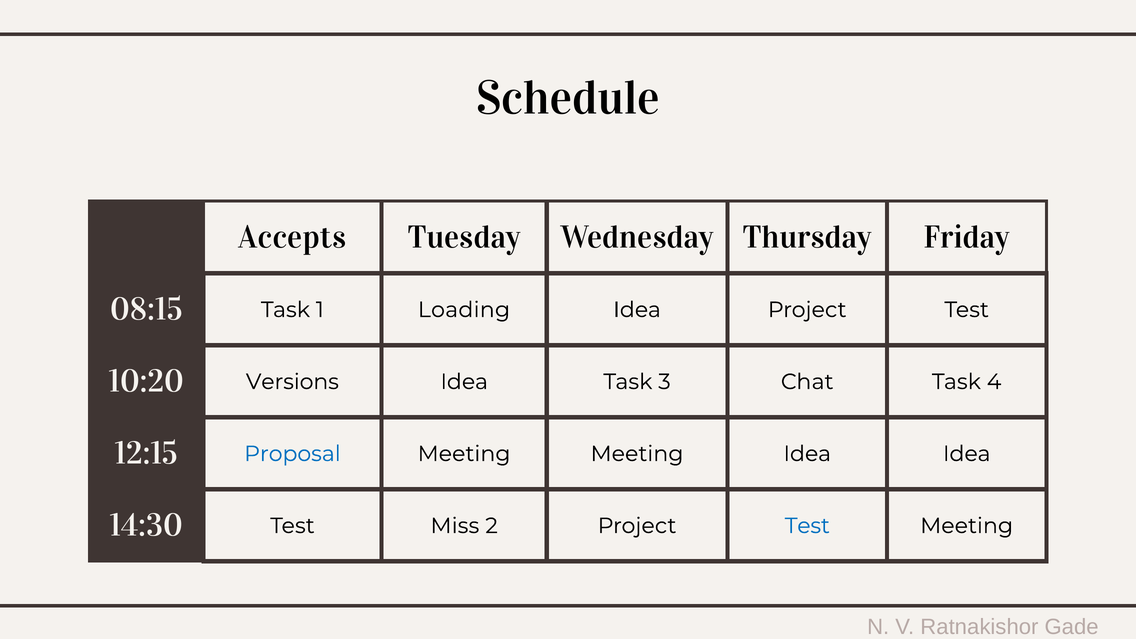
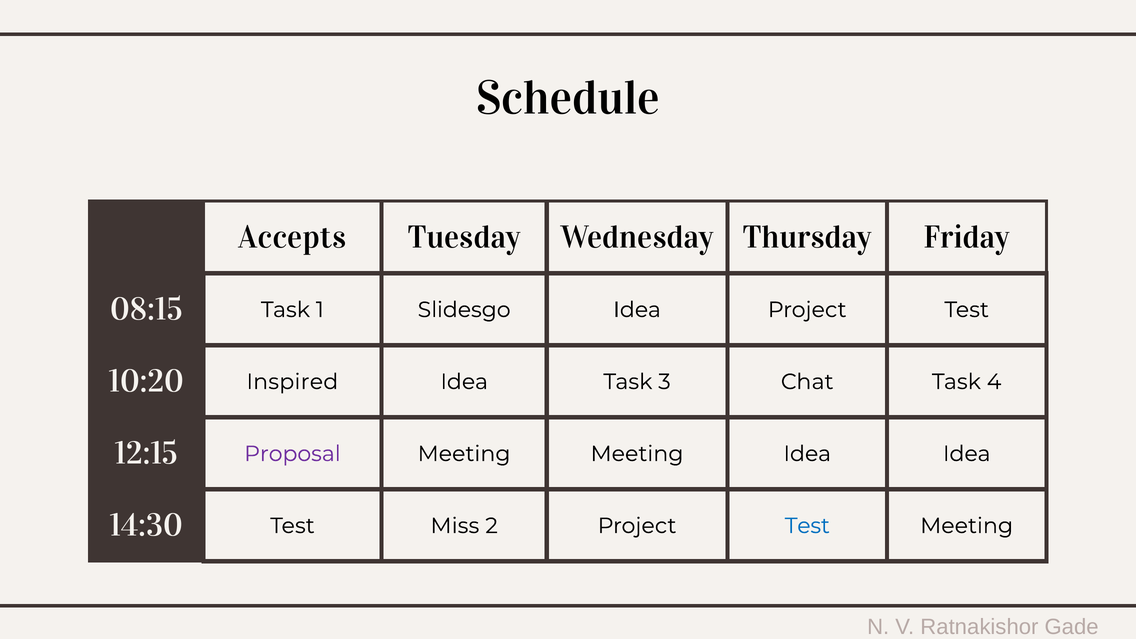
Loading: Loading -> Slidesgo (464, 310)
Versions: Versions -> Inspired (292, 382)
Proposal colour: blue -> purple (292, 454)
